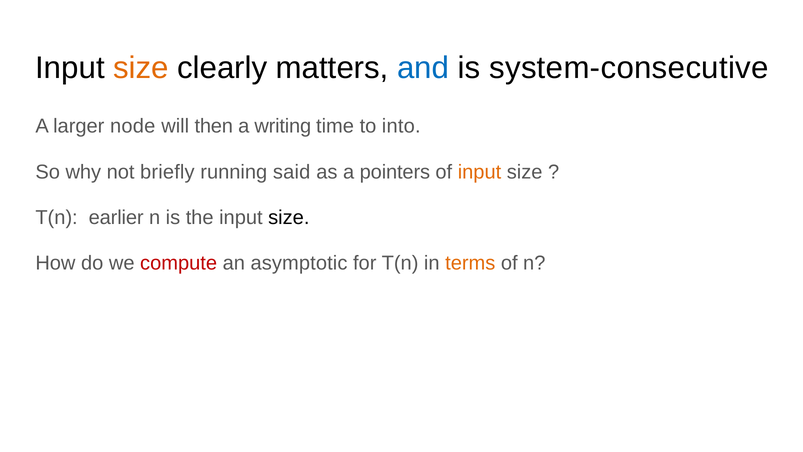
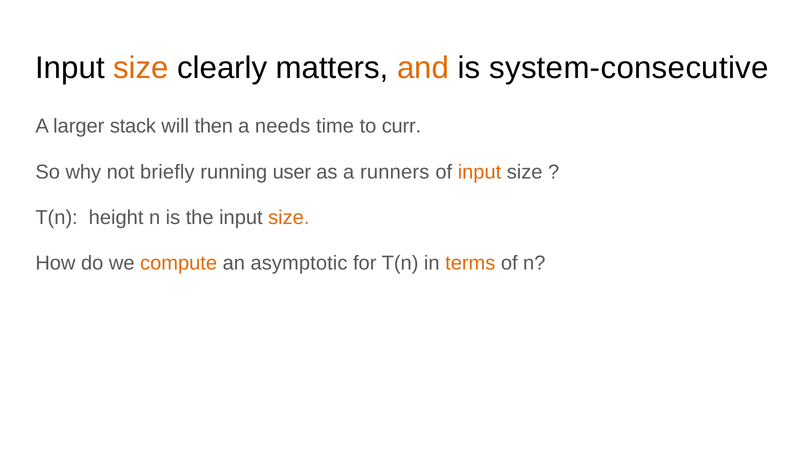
and colour: blue -> orange (423, 68)
node: node -> stack (133, 126)
writing: writing -> needs (283, 126)
into: into -> curr (401, 126)
said: said -> user (292, 172)
pointers: pointers -> runners (395, 172)
earlier: earlier -> height (116, 217)
size colour: black -> orange (289, 217)
compute colour: red -> orange (179, 263)
